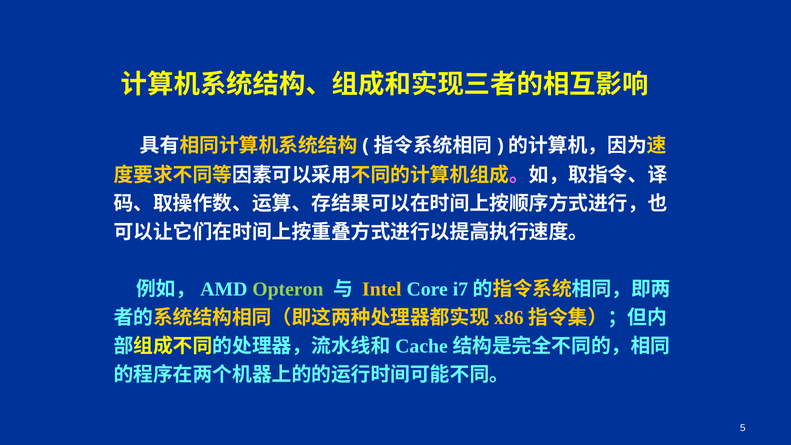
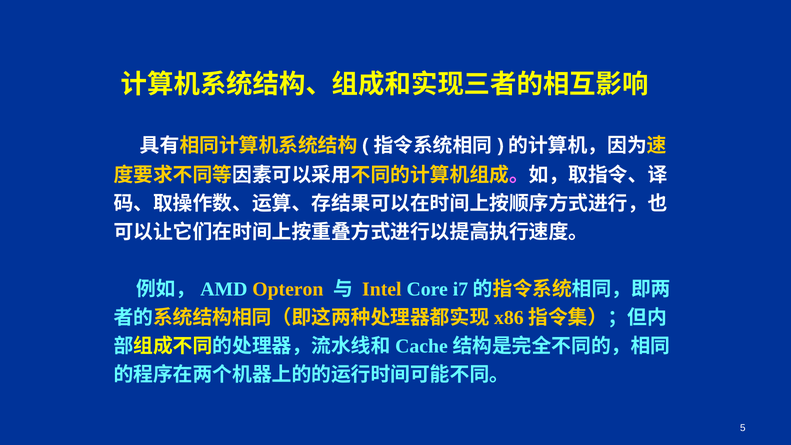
Opteron colour: light green -> yellow (288, 289)
